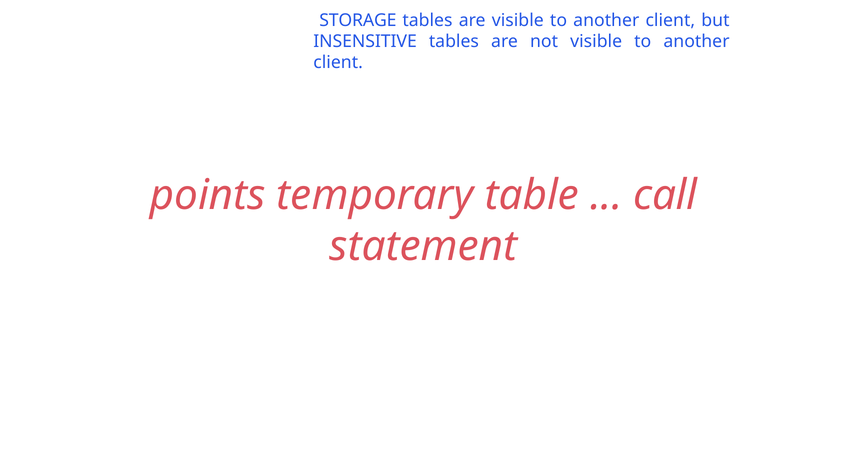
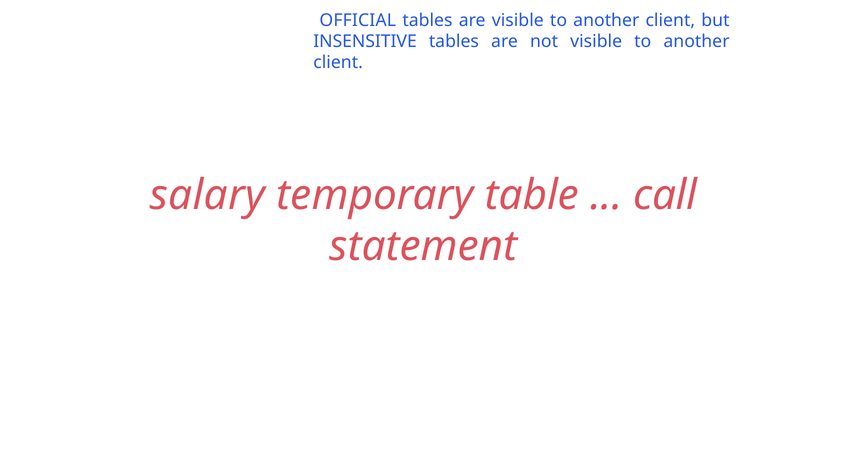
STORAGE: STORAGE -> OFFICIAL (358, 20)
points: points -> salary (208, 196)
